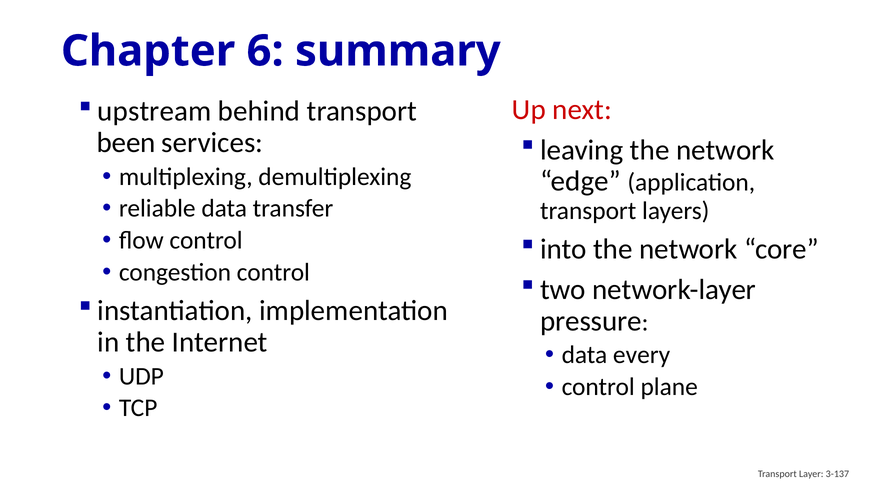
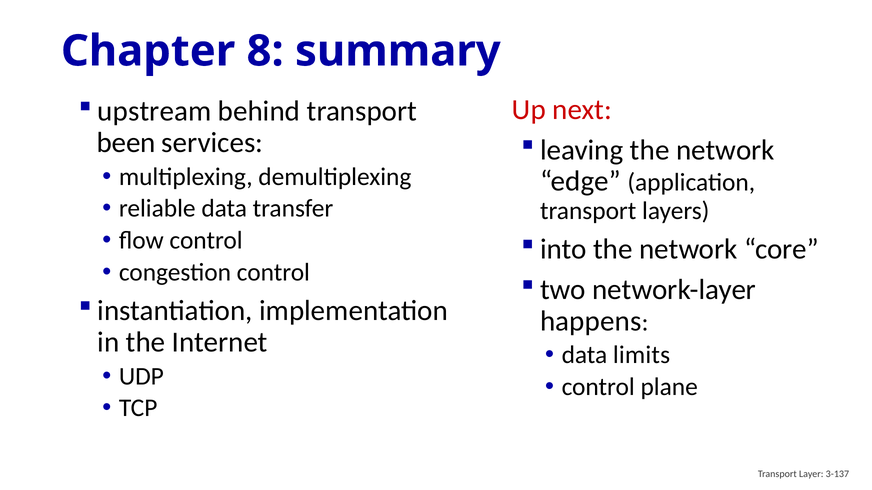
6: 6 -> 8 (265, 51)
pressure: pressure -> happens (591, 321)
every: every -> limits (642, 355)
